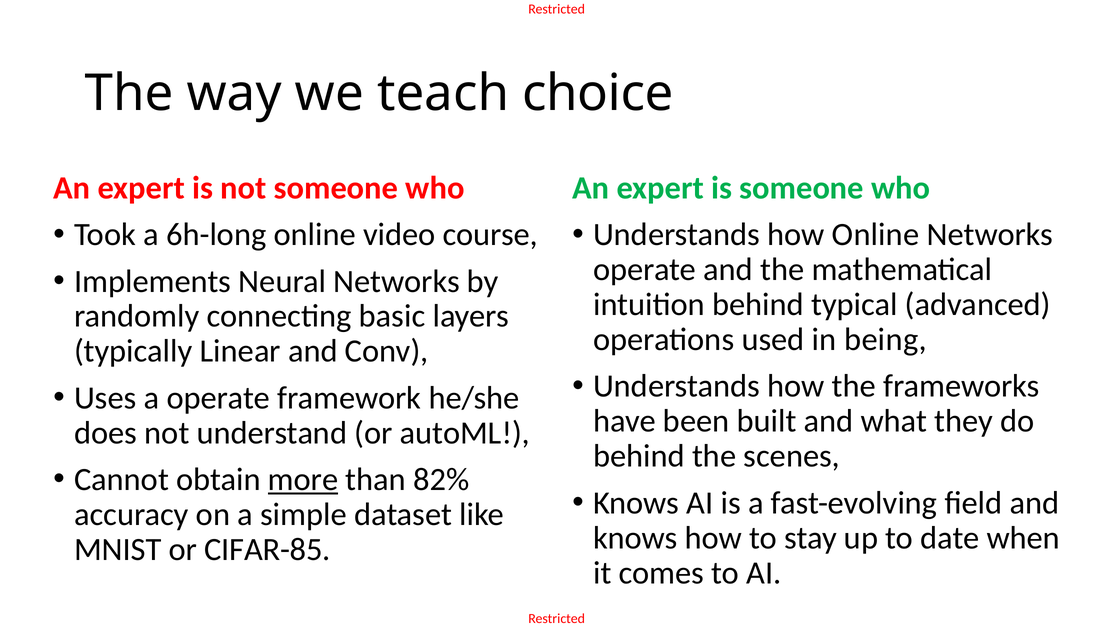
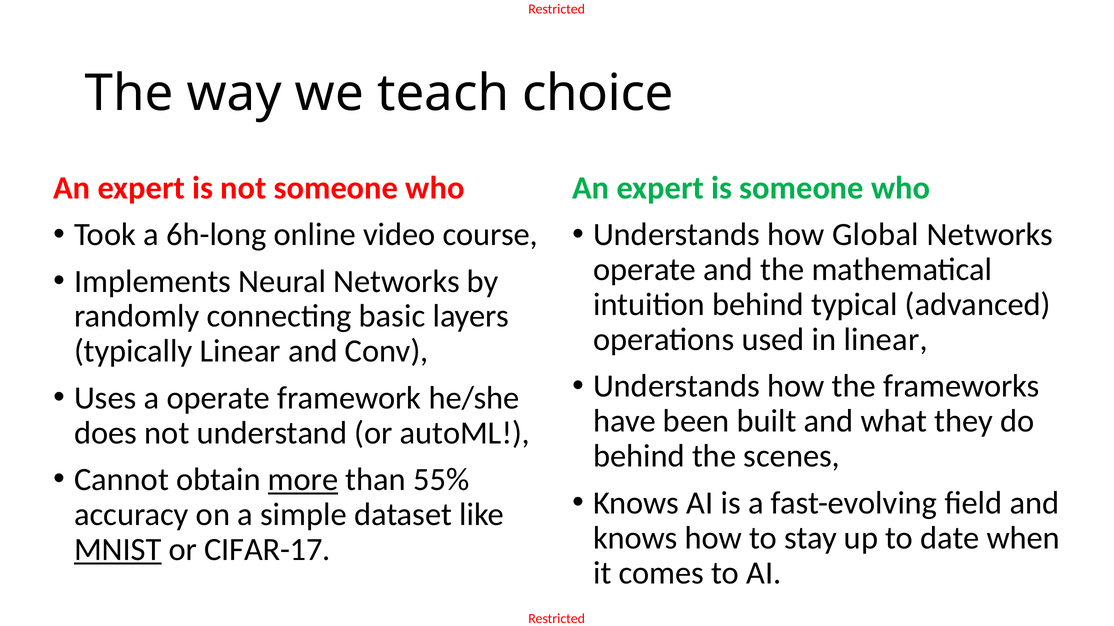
how Online: Online -> Global (876, 235)
in being: being -> linear (886, 340)
82%: 82% -> 55% (441, 480)
MNIST underline: none -> present (118, 550)
CIFAR-85: CIFAR-85 -> CIFAR-17 (267, 550)
